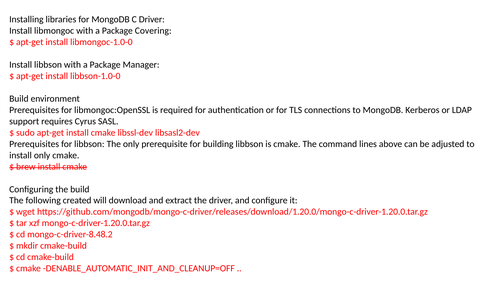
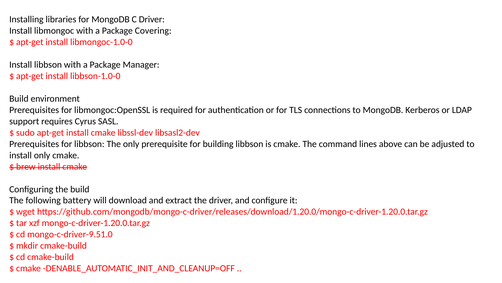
created: created -> battery (77, 200)
mongo-c-driver-8.48.2: mongo-c-driver-8.48.2 -> mongo-c-driver-9.51.0 (70, 234)
